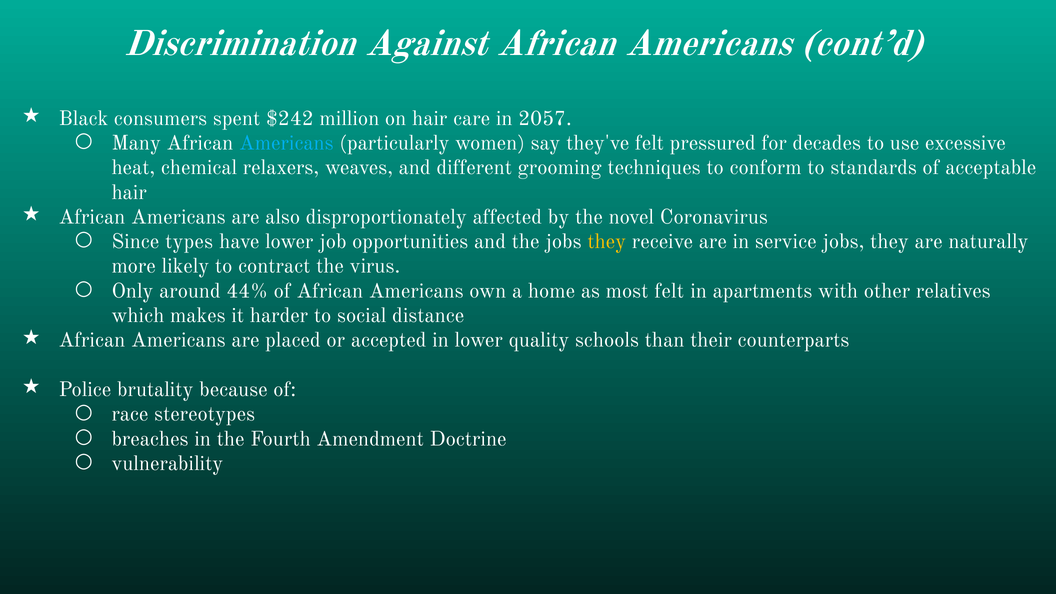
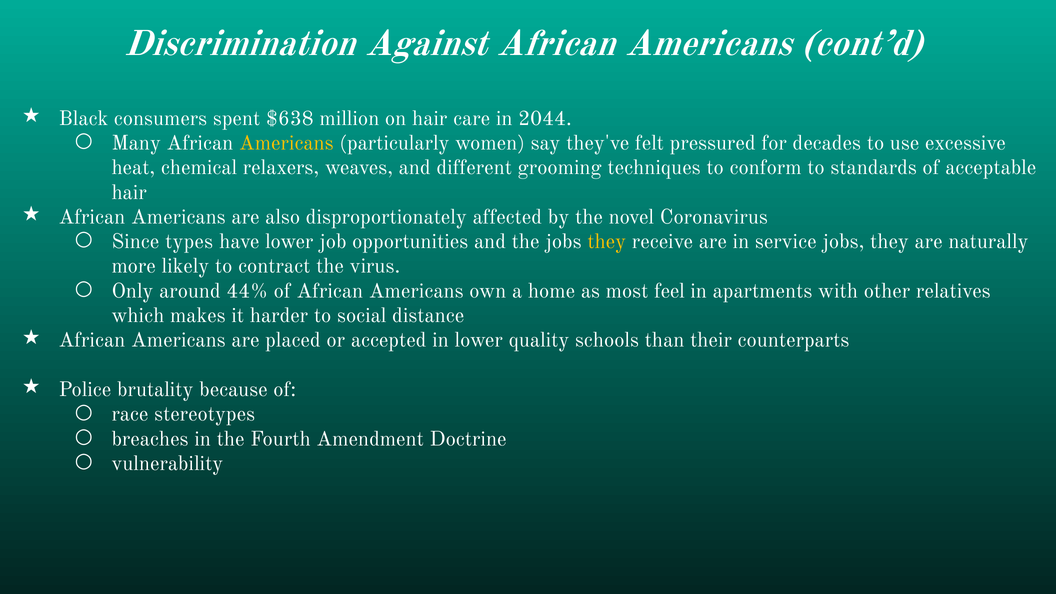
$242: $242 -> $638 (290, 118)
2057: 2057 -> 2044 (545, 118)
Americans colour: light blue -> yellow (286, 143)
most felt: felt -> feel (669, 291)
